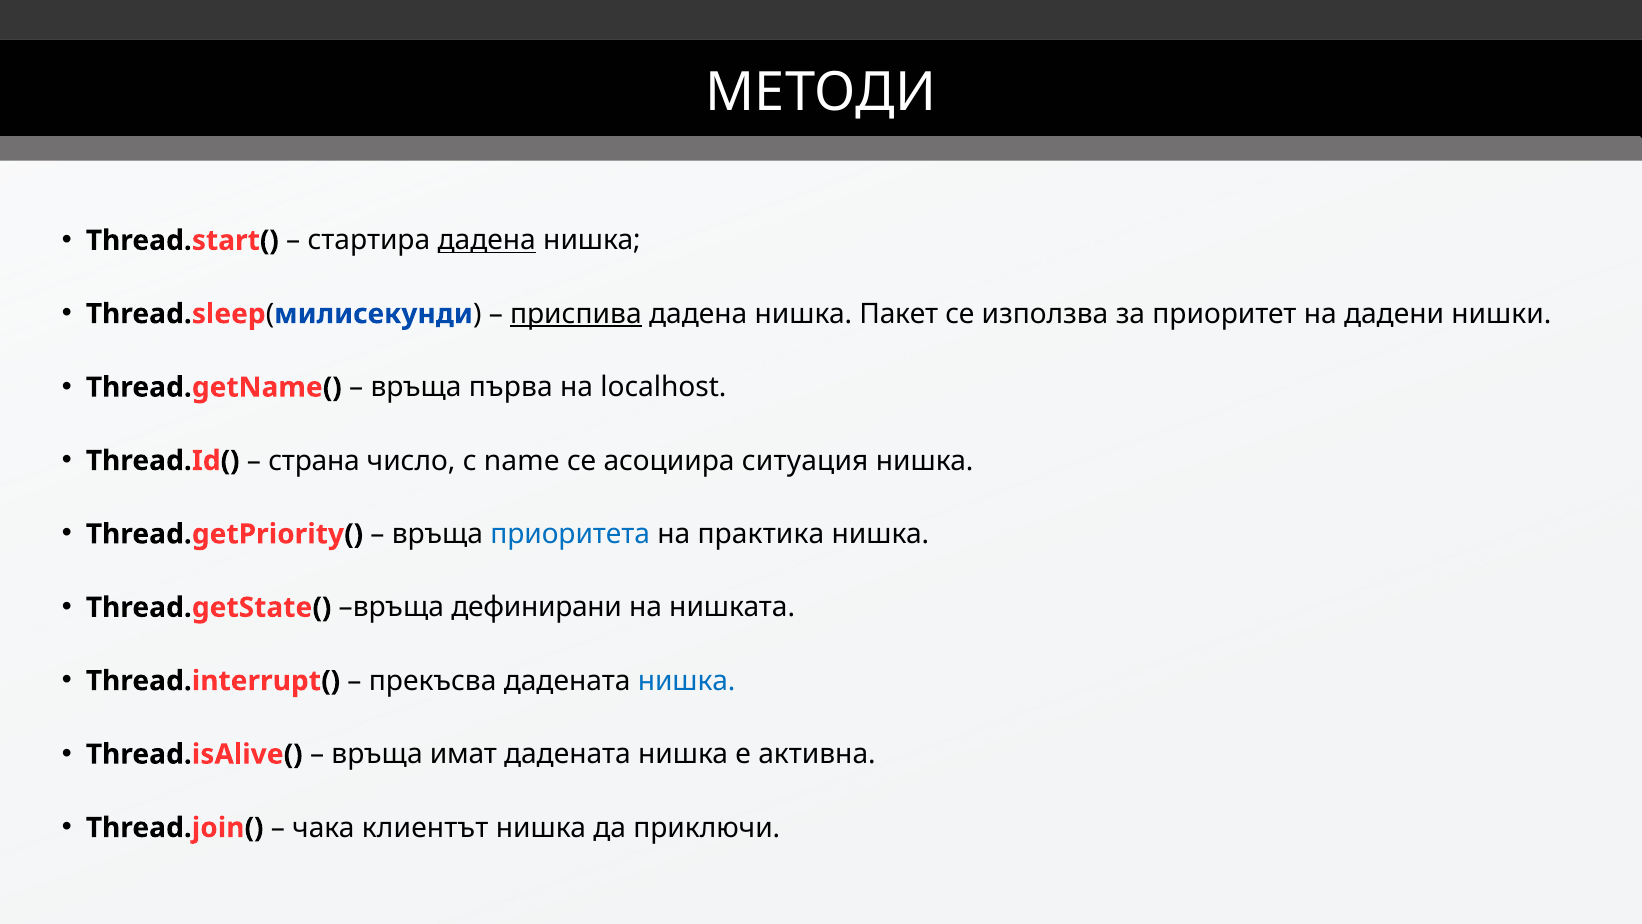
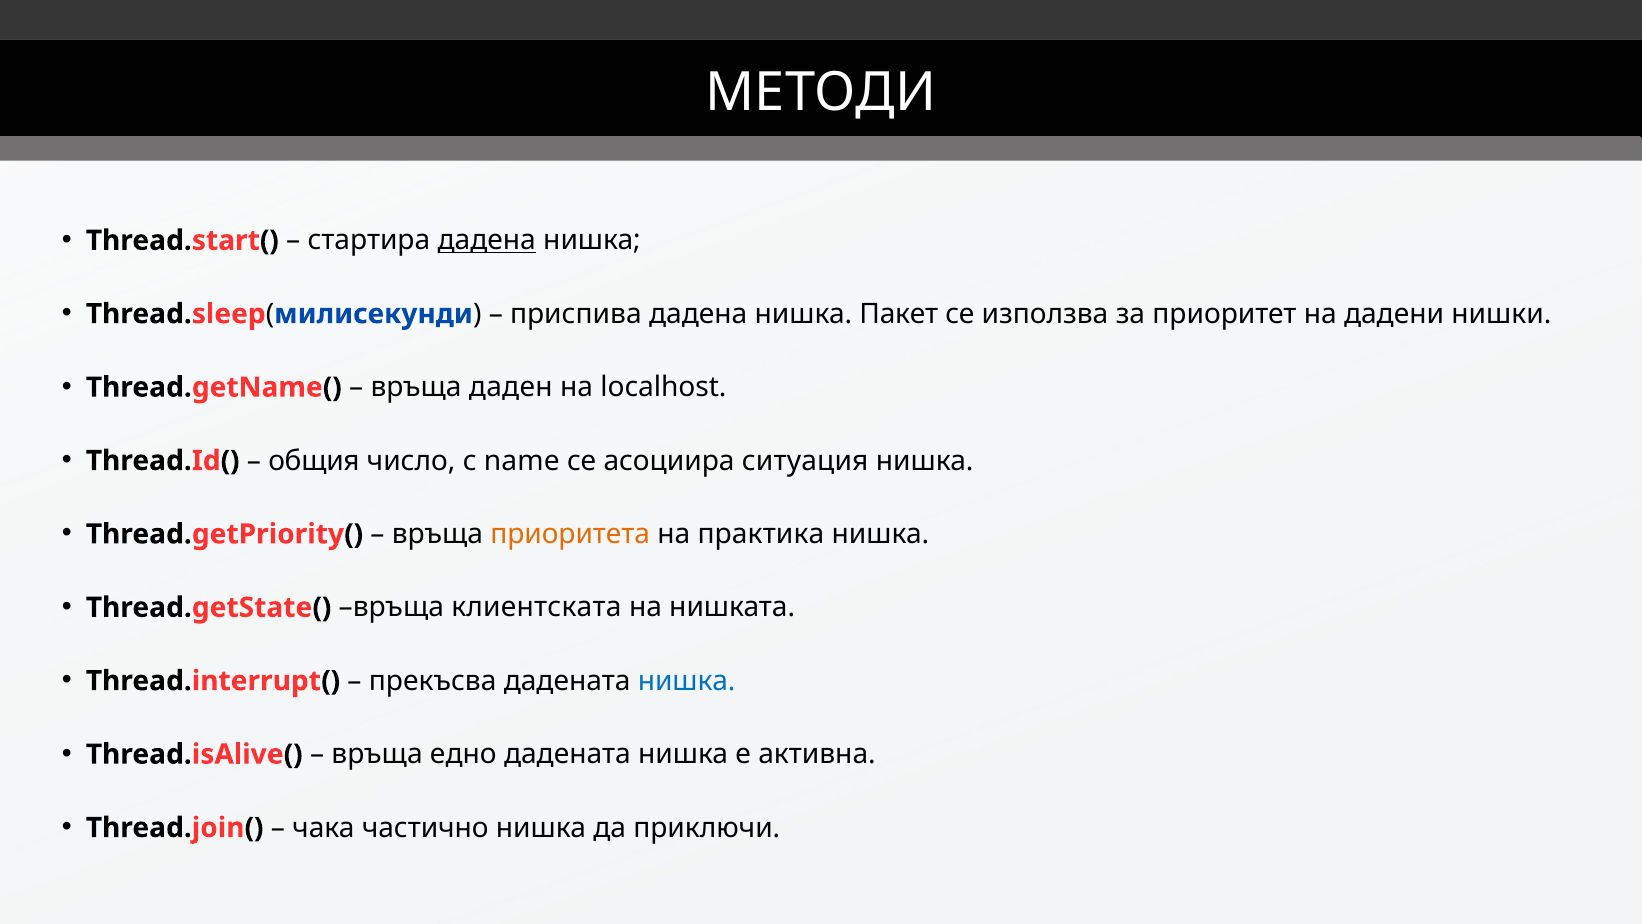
приспива underline: present -> none (576, 314)
първа: първа -> даден (511, 387)
страна: страна -> общия (314, 461)
приоритета colour: blue -> orange (570, 534)
дефинирани: дефинирани -> клиентската (536, 607)
имат: имат -> едно (463, 754)
клиентът: клиентът -> частично (425, 827)
